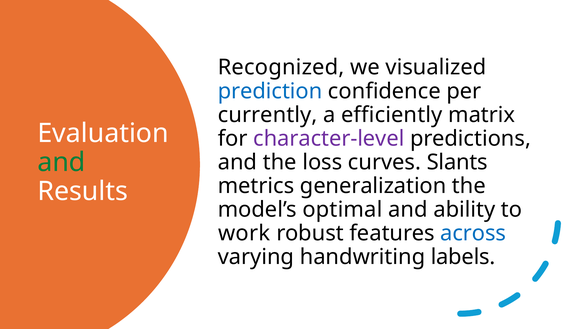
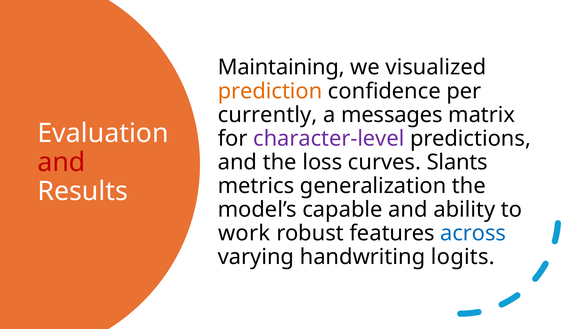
Recognized: Recognized -> Maintaining (281, 67)
prediction colour: blue -> orange (270, 91)
efficiently: efficiently -> messages (392, 115)
and colour: green -> red (61, 162)
optimal: optimal -> capable (343, 210)
labels: labels -> logits (463, 257)
